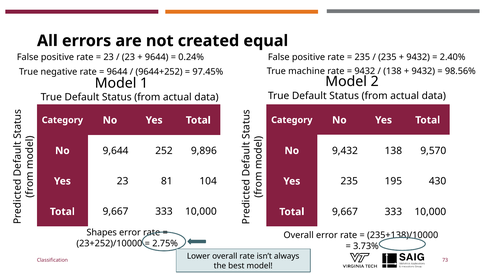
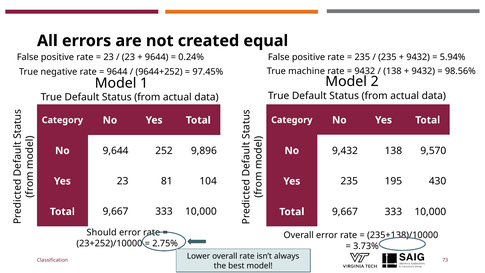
2.40%: 2.40% -> 5.94% (453, 57)
Shapes: Shapes -> Should (102, 232)
